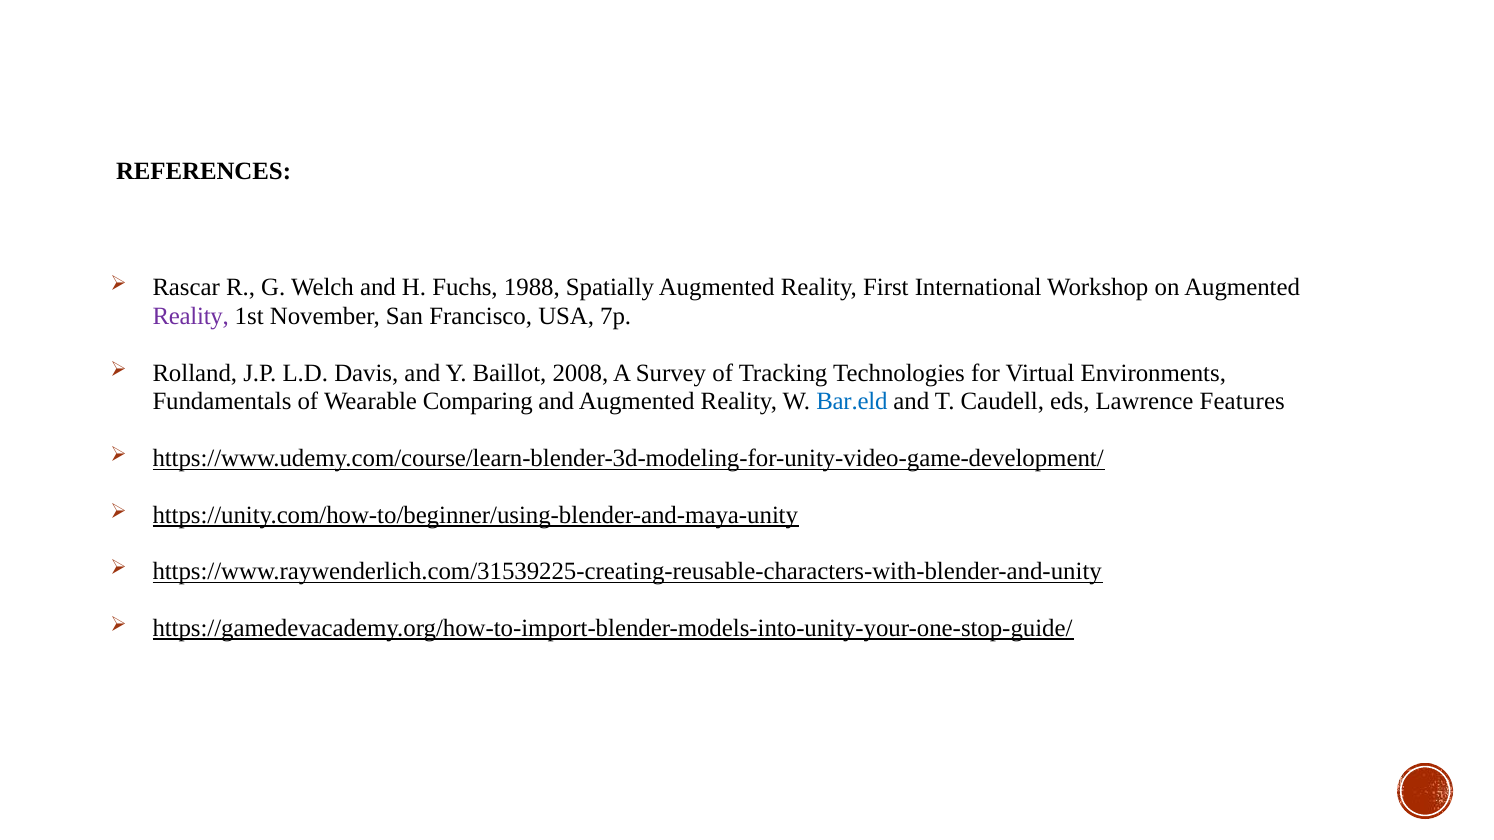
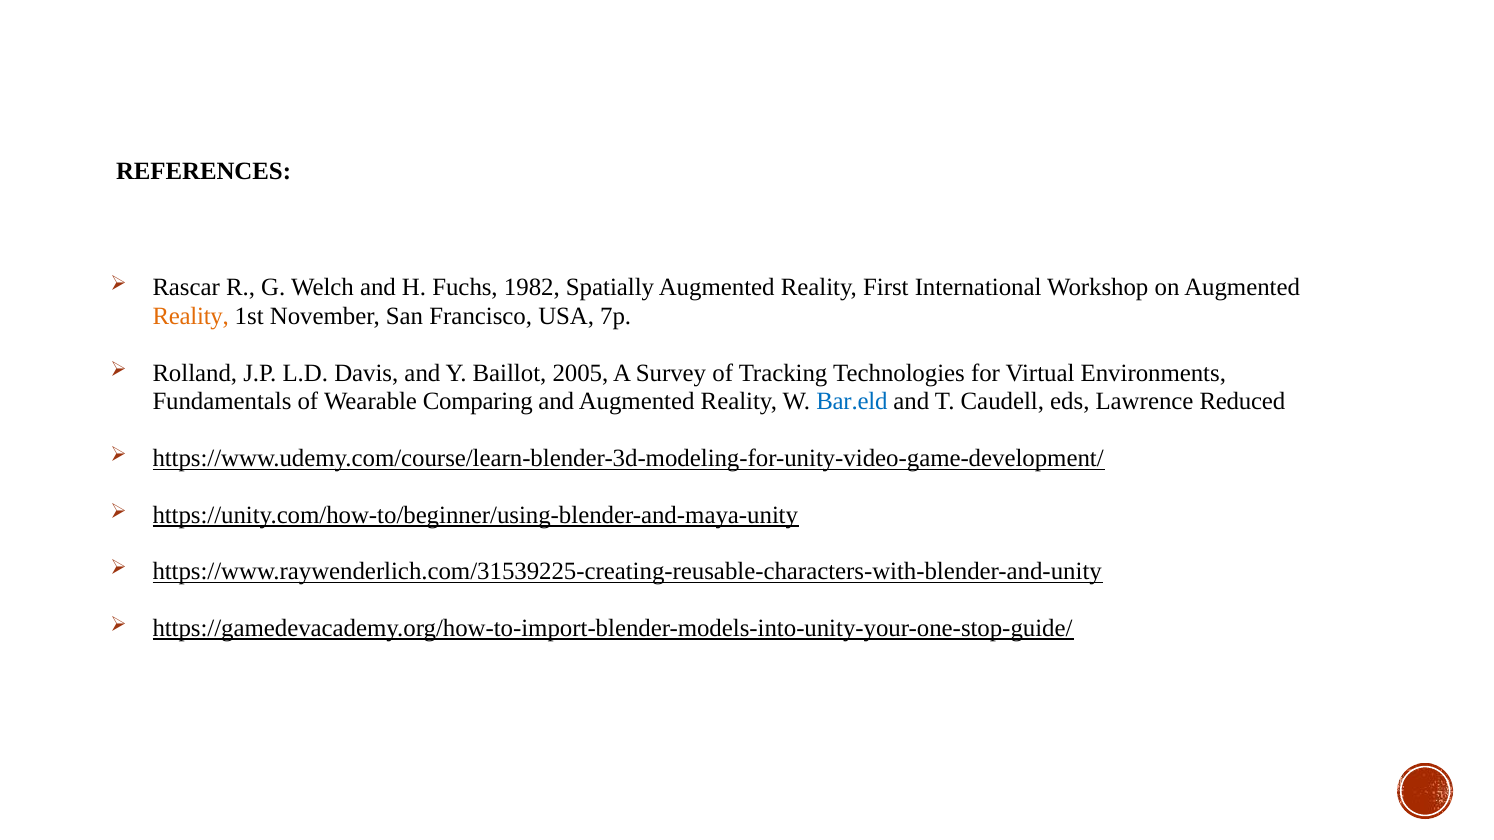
1988: 1988 -> 1982 (532, 288)
Reality colour: purple -> orange (191, 316)
2008: 2008 -> 2005 (580, 373)
Features: Features -> Reduced (1242, 402)
